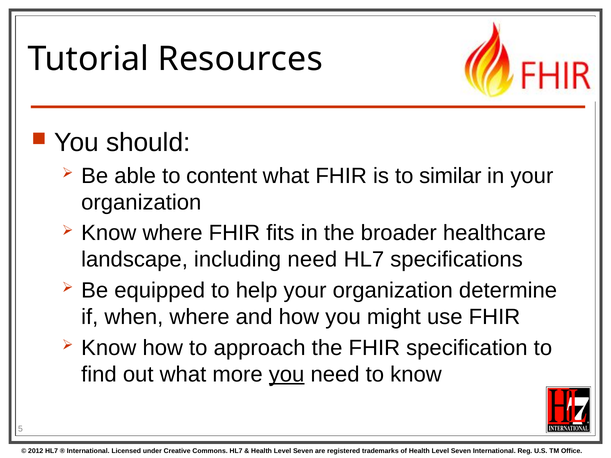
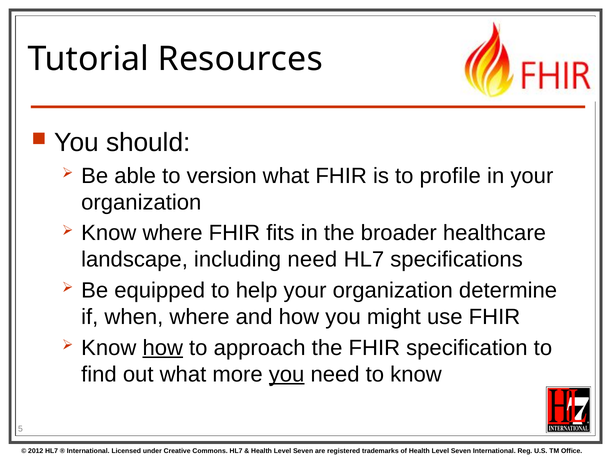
content: content -> version (222, 176)
similar: similar -> profile (450, 176)
how underline: none -> present (163, 348)
